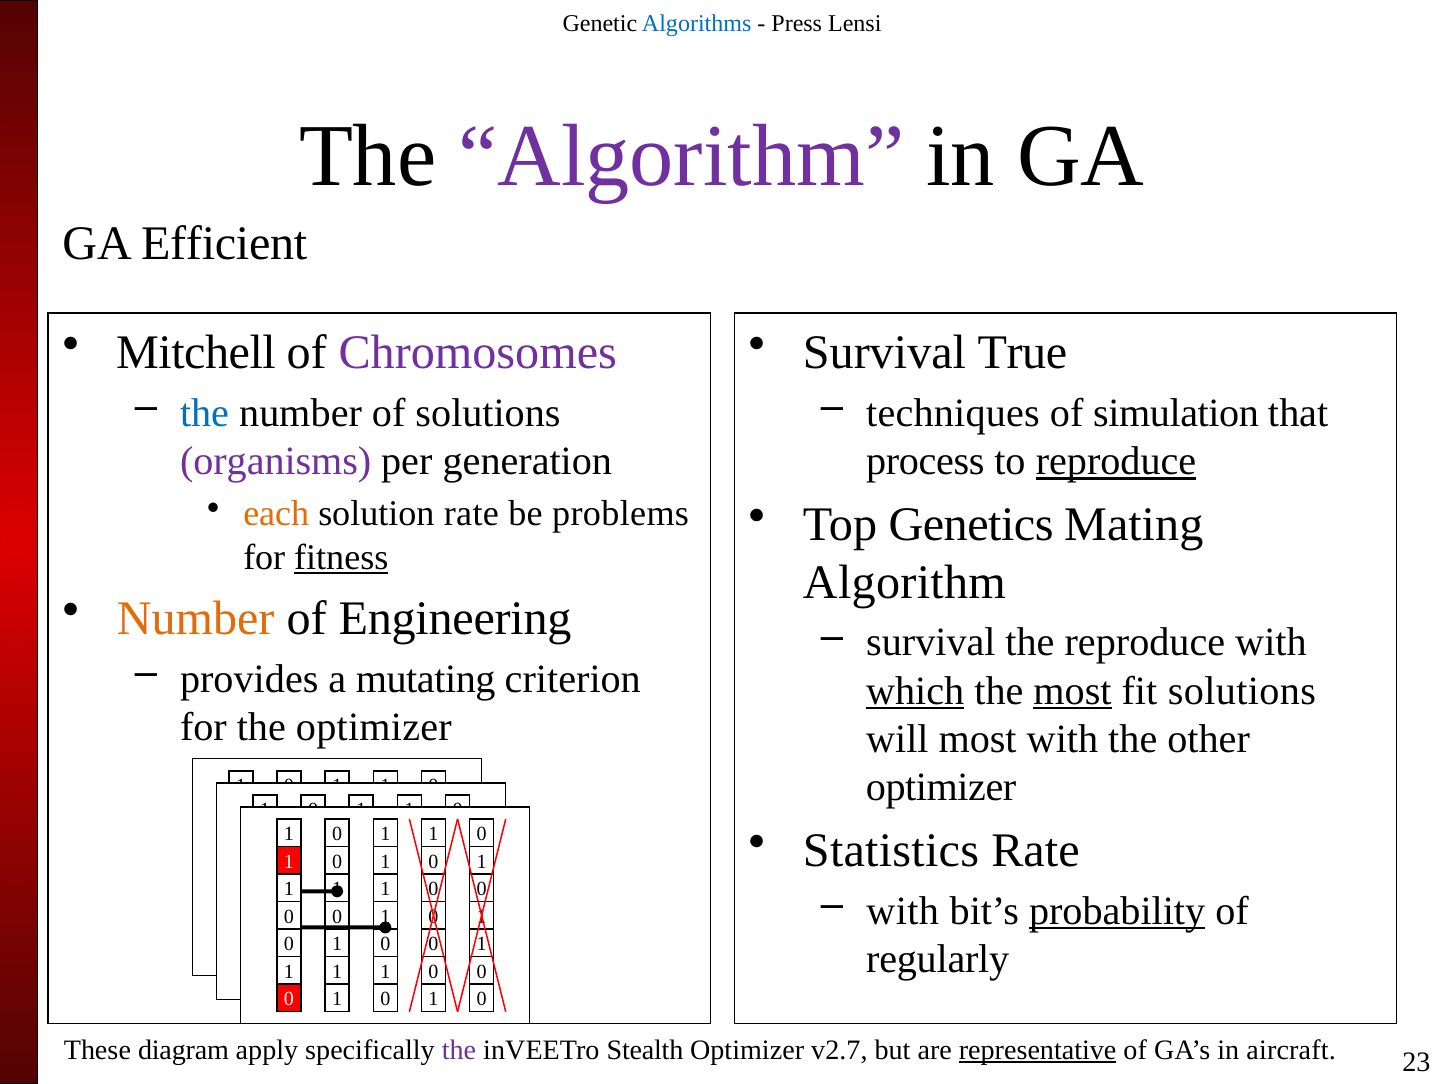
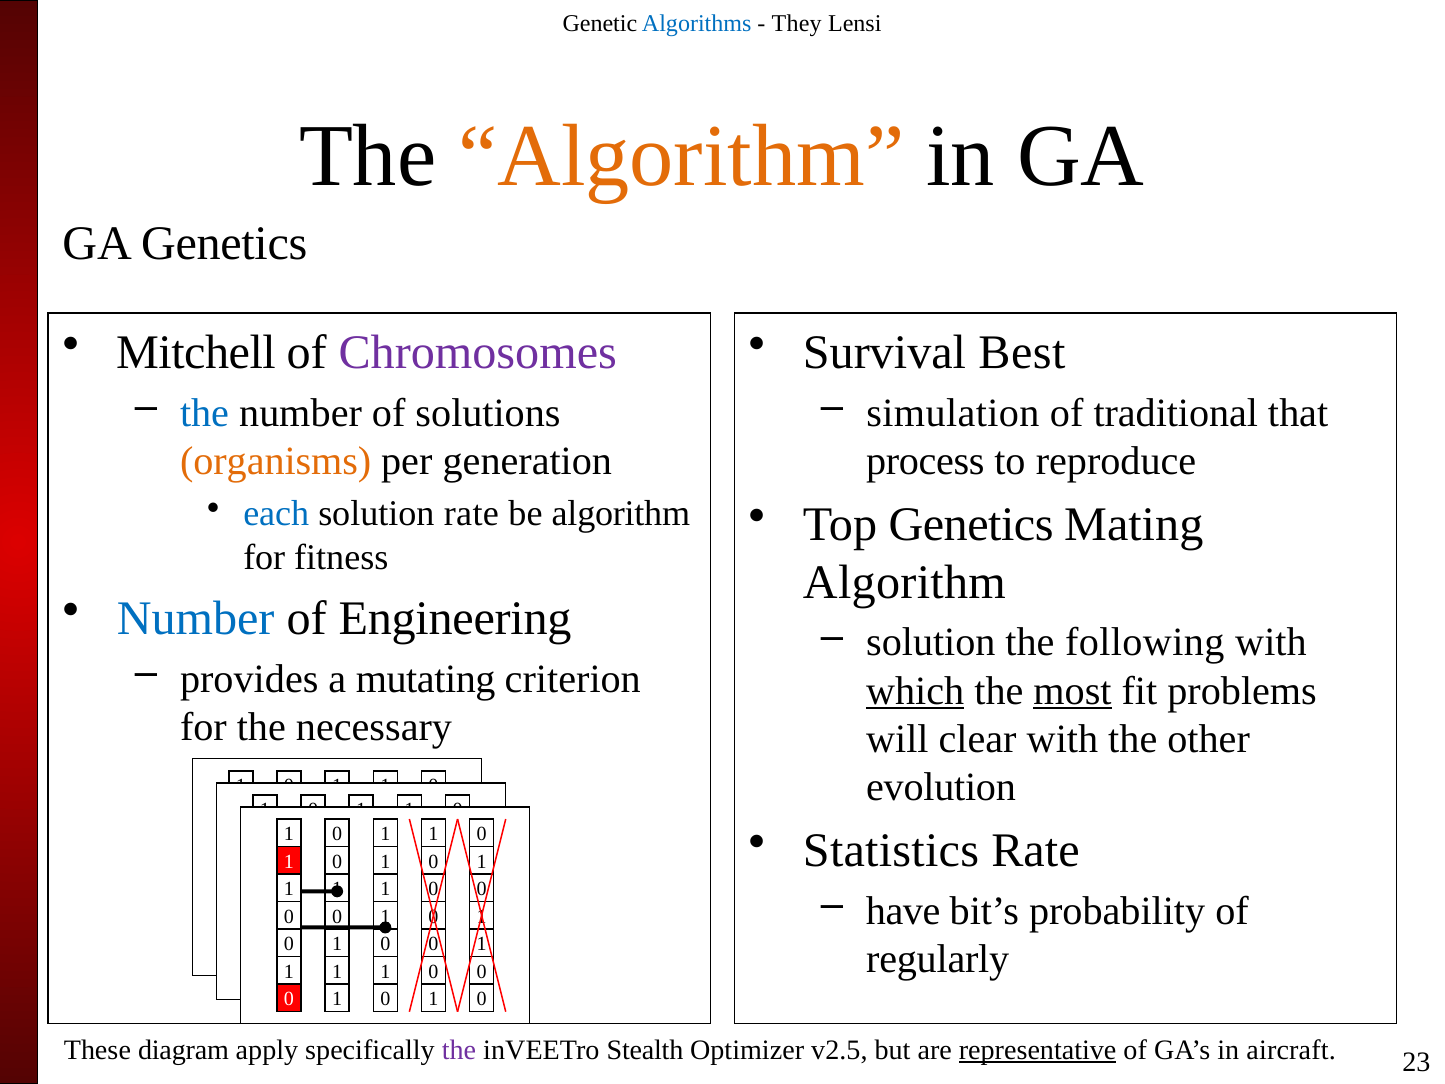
Press: Press -> They (797, 23)
Algorithm colour: purple -> orange (681, 157)
GA Efficient: Efficient -> Genetics (224, 244)
True: True -> Best (1022, 352)
techniques: techniques -> simulation (953, 413)
simulation: simulation -> traditional (1176, 413)
reproduce underline: present -> none (1116, 461)
organisms colour: purple -> orange (276, 461)
each colour: orange -> blue (276, 514)
be problems: problems -> algorithm (621, 514)
fitness underline: present -> none (341, 557)
Number colour: orange -> blue (196, 618)
survival: survival -> solution (931, 642)
the reproduce: reproduce -> following (1145, 642)
fit solutions: solutions -> problems (1242, 691)
the optimizer: optimizer -> necessary (374, 727)
will most: most -> clear (978, 739)
optimizer: optimizer -> evolution (941, 787)
with: with -> have (903, 911)
probability underline: present -> none (1117, 911)
v2.7: v2.7 -> v2.5 (839, 1050)
